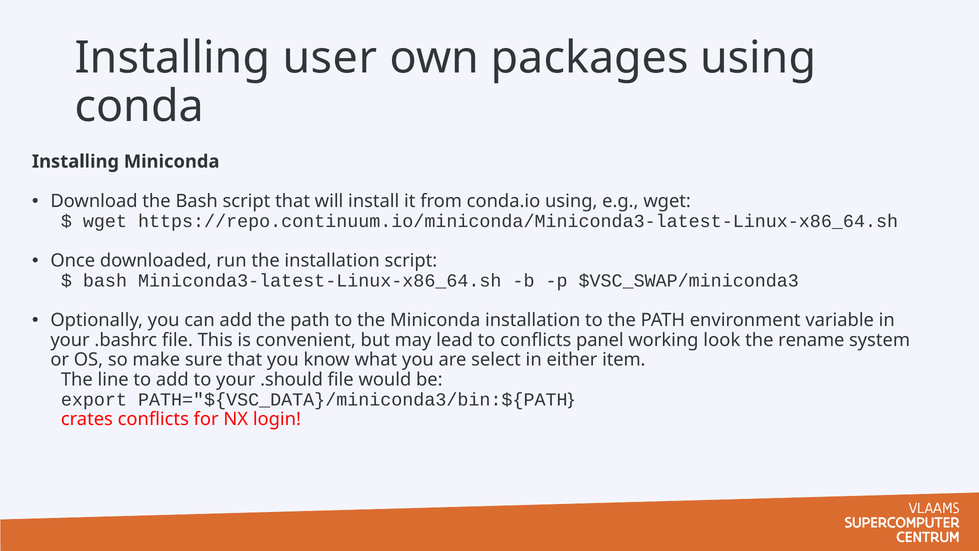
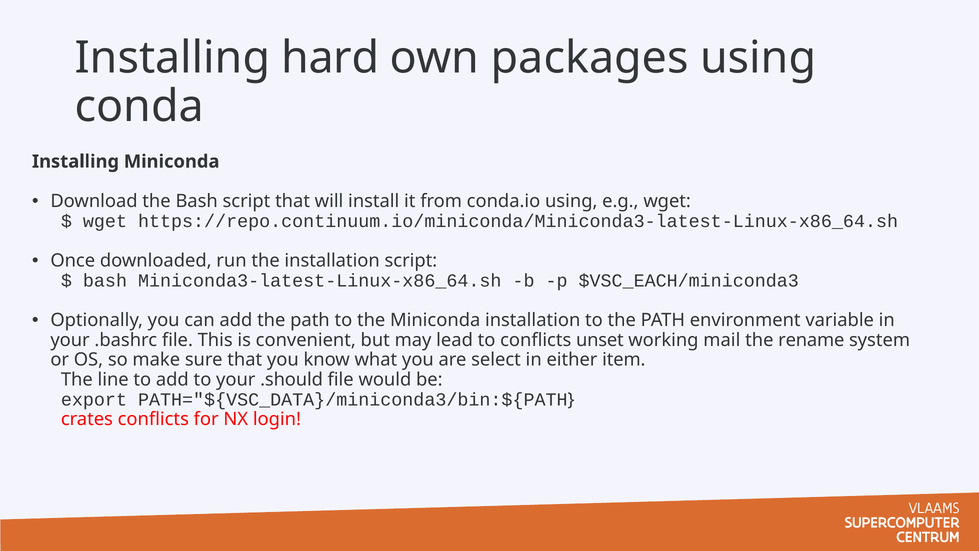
user: user -> hard (330, 58)
$VSC_SWAP/miniconda3: $VSC_SWAP/miniconda3 -> $VSC_EACH/miniconda3 (689, 280)
panel: panel -> unset (600, 340)
look: look -> mail (722, 340)
